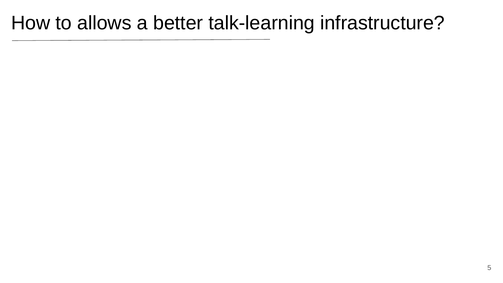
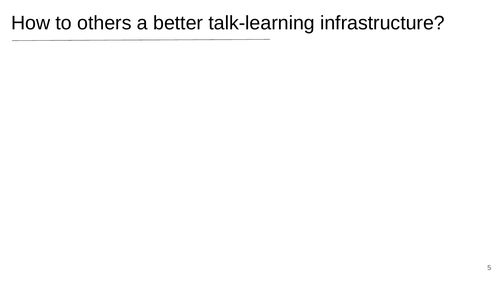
allows: allows -> others (104, 23)
